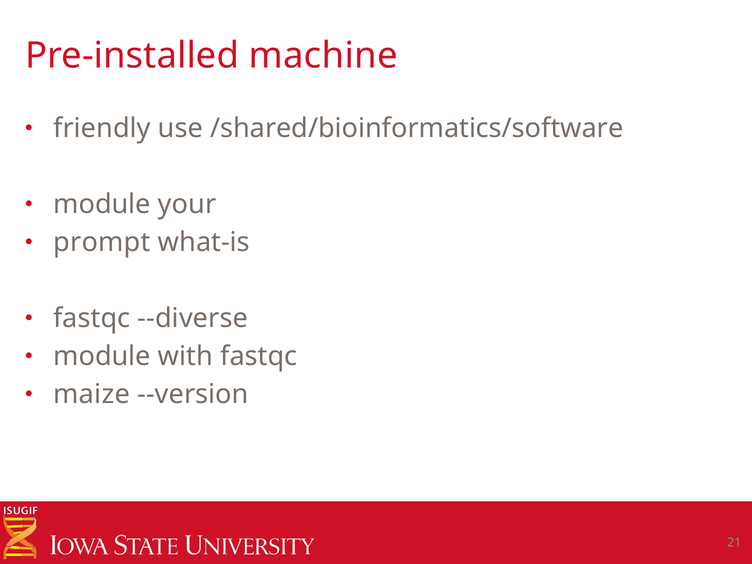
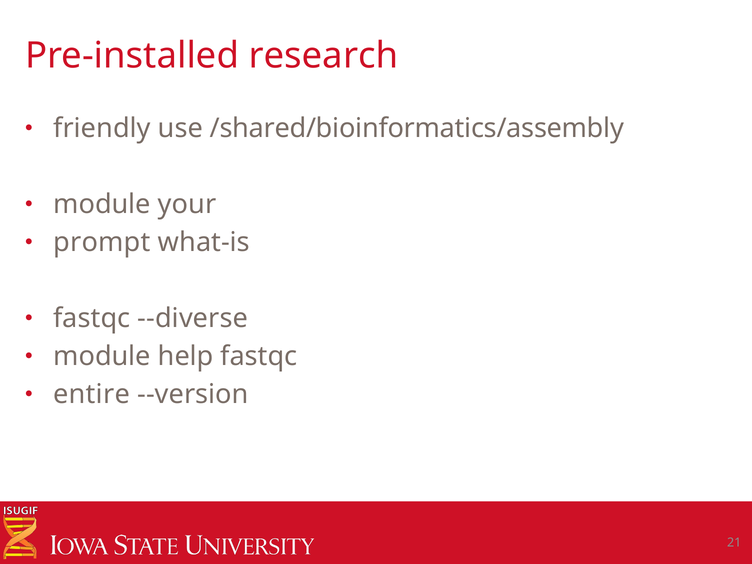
machine: machine -> research (323, 56)
/shared/bioinformatics/software: /shared/bioinformatics/software -> /shared/bioinformatics/assembly (417, 128)
with: with -> help (186, 356)
maize: maize -> entire (92, 394)
